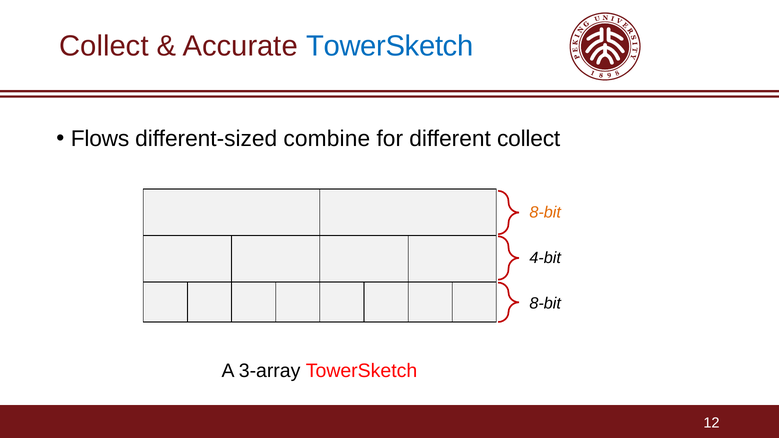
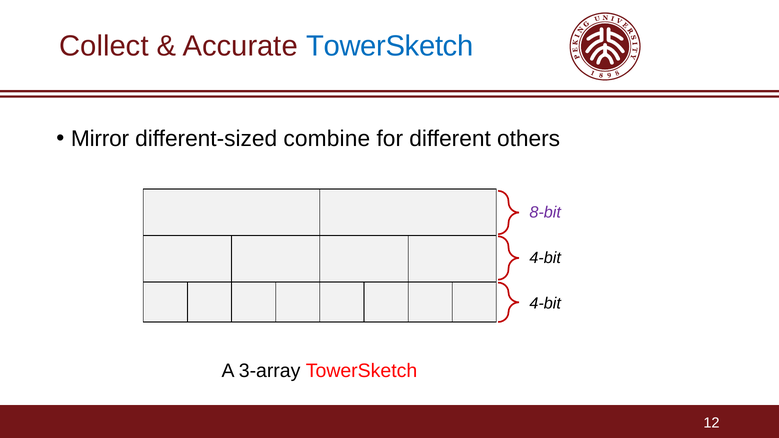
Flows: Flows -> Mirror (100, 139)
different collect: collect -> others (529, 139)
8-bit colour: orange -> purple (545, 212)
8-bit: 8-bit -> 4-bit (545, 303)
